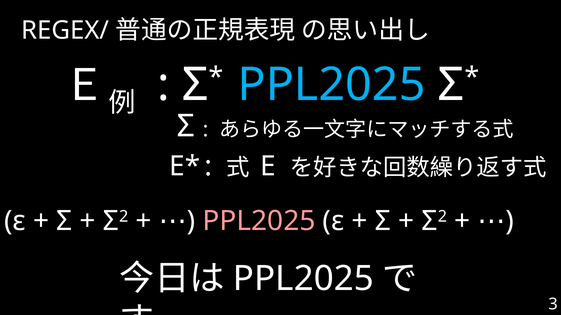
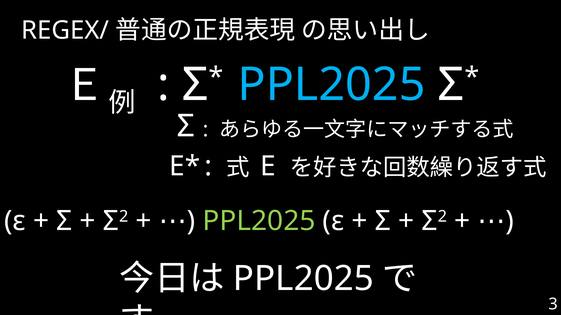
PPL2025 colour: pink -> light green (259, 221)
